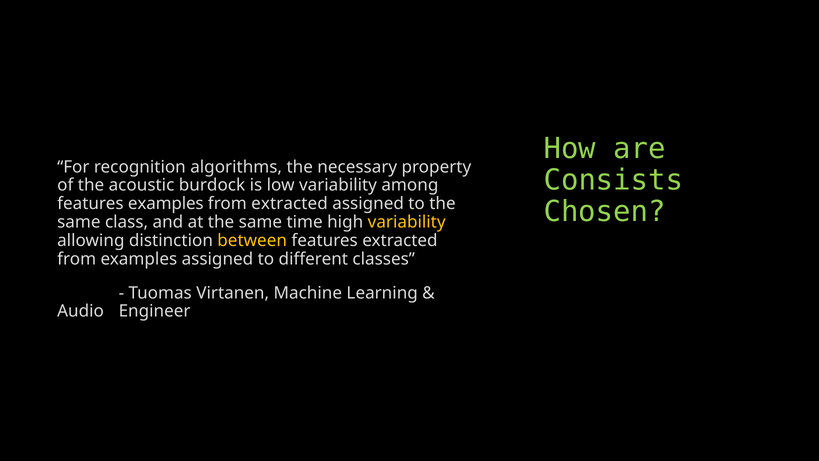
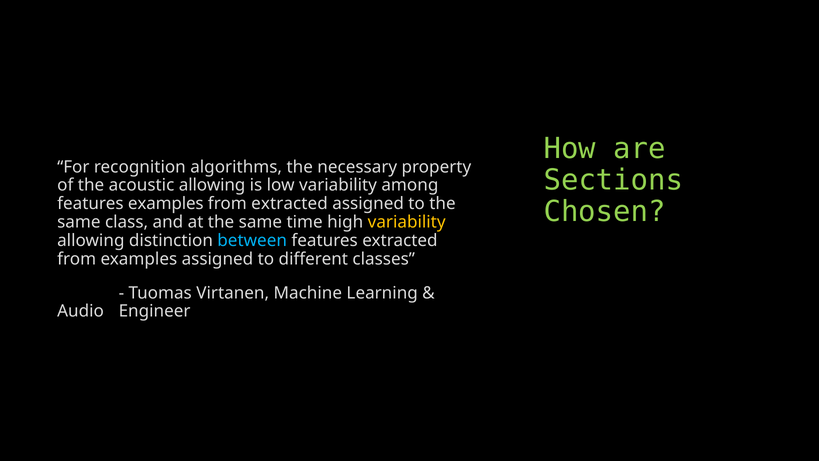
Consists: Consists -> Sections (613, 180)
acoustic burdock: burdock -> allowing (212, 185)
between colour: yellow -> light blue (252, 240)
